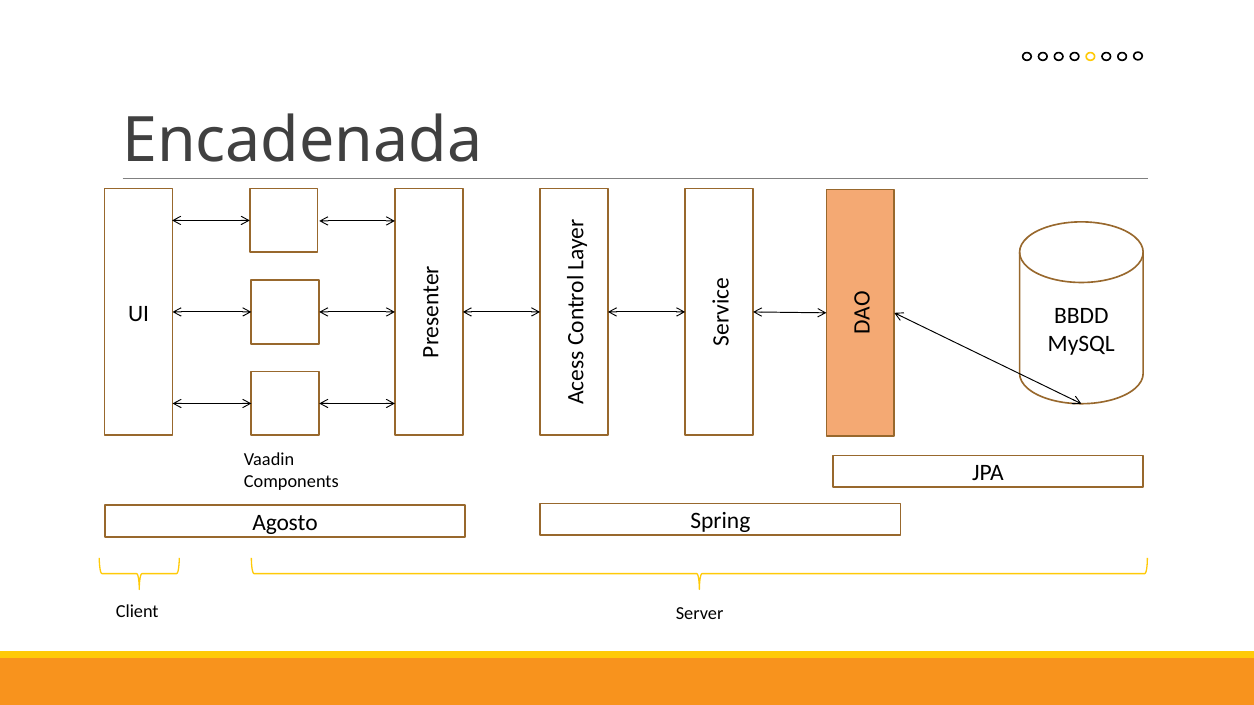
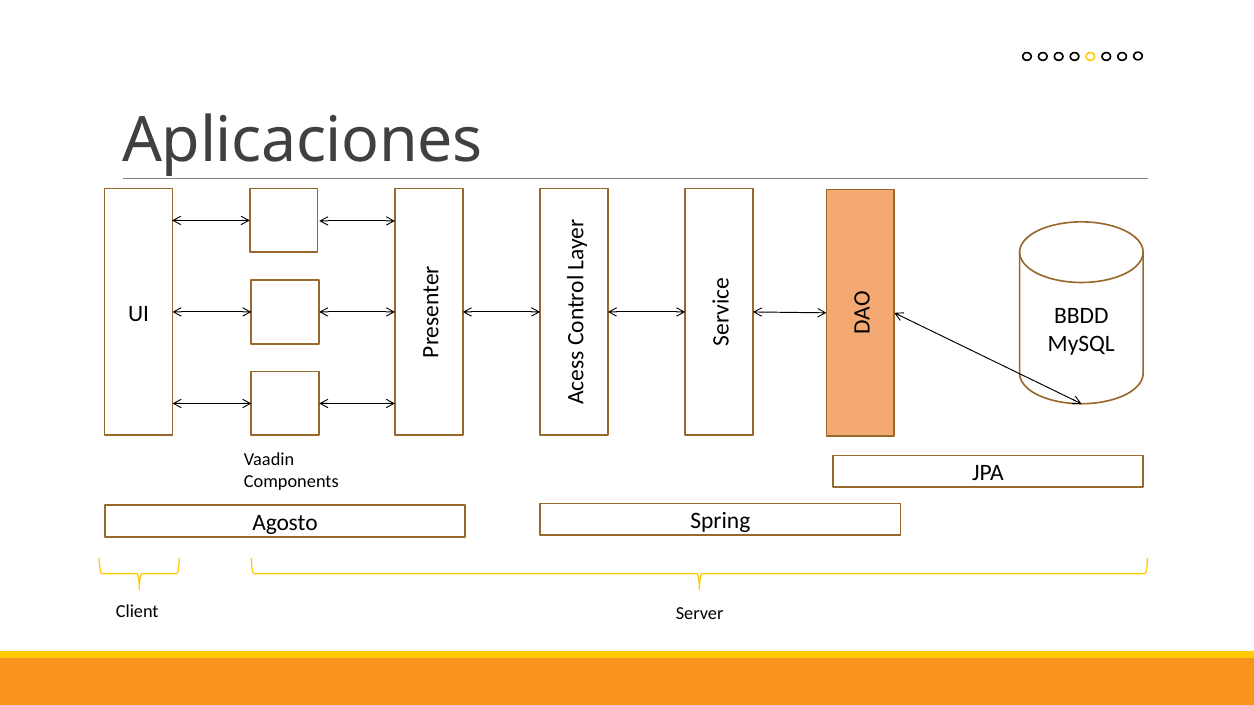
Encadenada: Encadenada -> Aplicaciones (302, 140)
